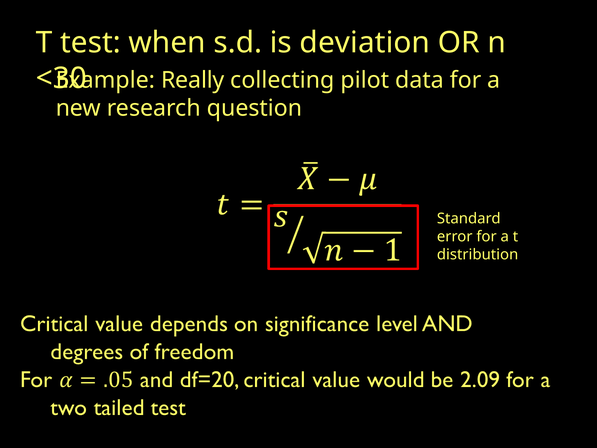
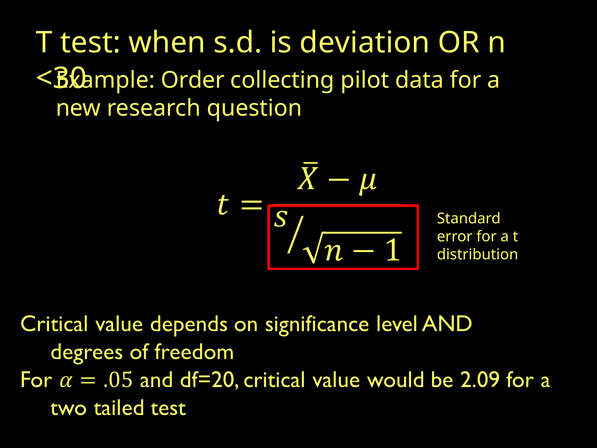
Really: Really -> Order (193, 80)
